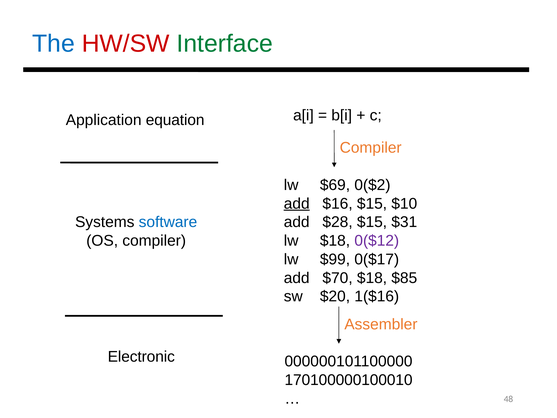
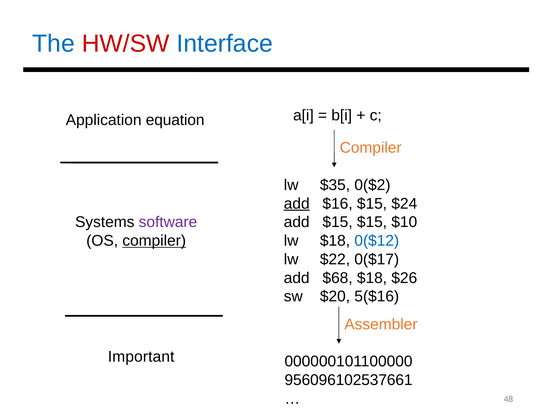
Interface colour: green -> blue (225, 43)
$69: $69 -> $35 (335, 185)
$10: $10 -> $24 (404, 203)
software colour: blue -> purple (168, 222)
add $28: $28 -> $15 (338, 222)
$31: $31 -> $10 (404, 222)
compiler underline: none -> present (154, 241)
0($12 colour: purple -> blue (377, 241)
$99: $99 -> $22 (335, 259)
$70: $70 -> $68 (338, 278)
$85: $85 -> $26 (404, 278)
1($16: 1($16 -> 5($16 (377, 296)
Electronic: Electronic -> Important (141, 357)
170100000100010: 170100000100010 -> 956096102537661 (349, 380)
